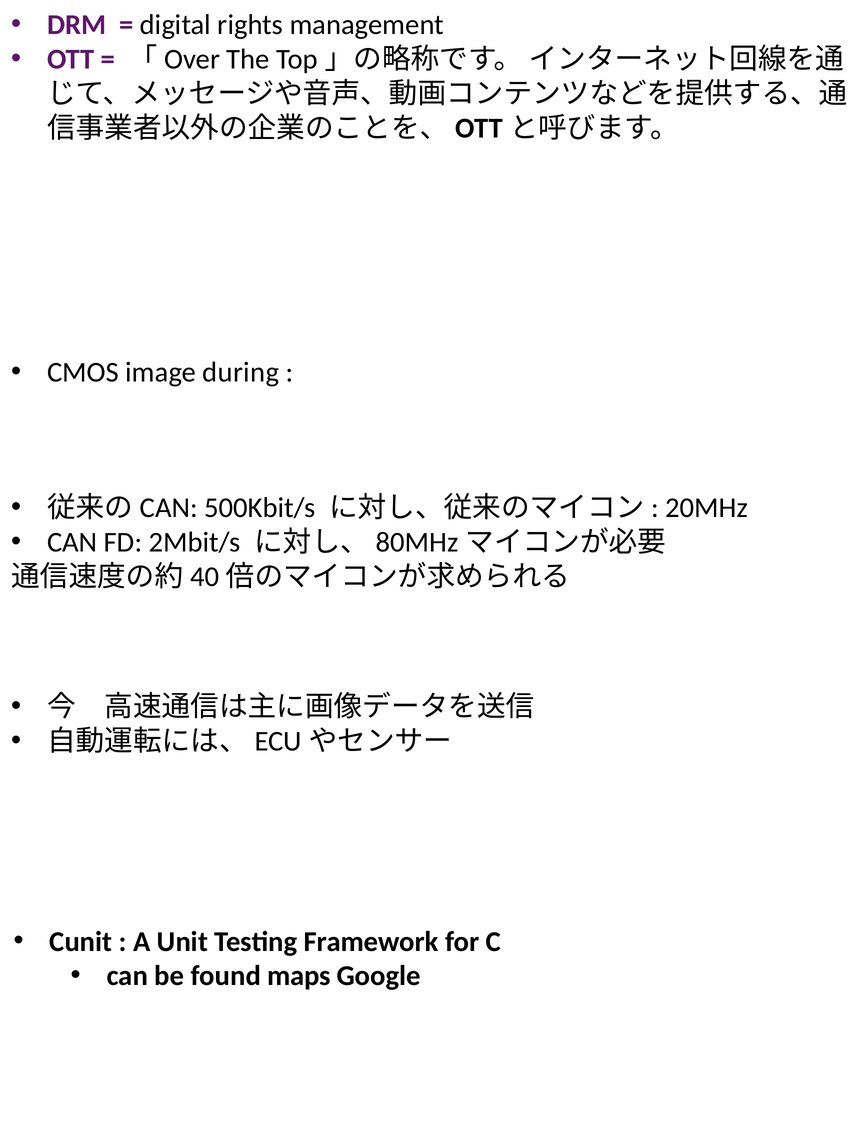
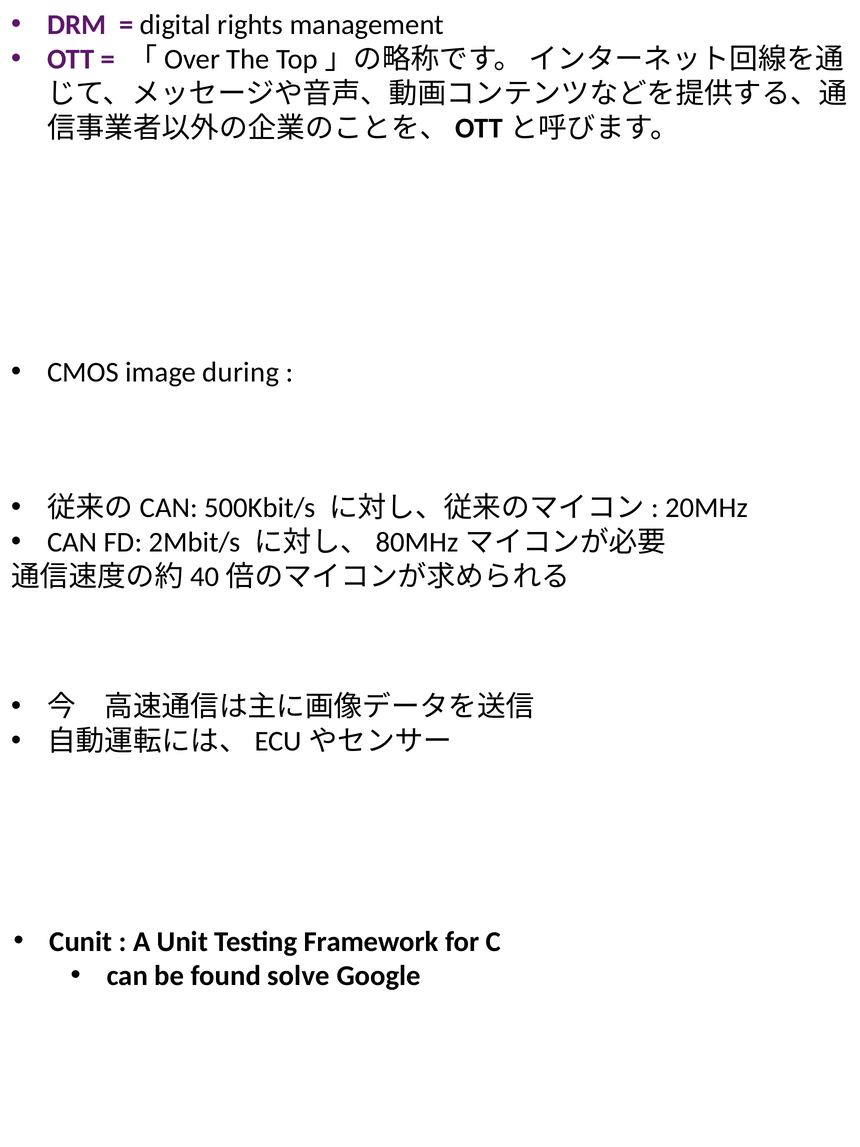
maps: maps -> solve (299, 976)
